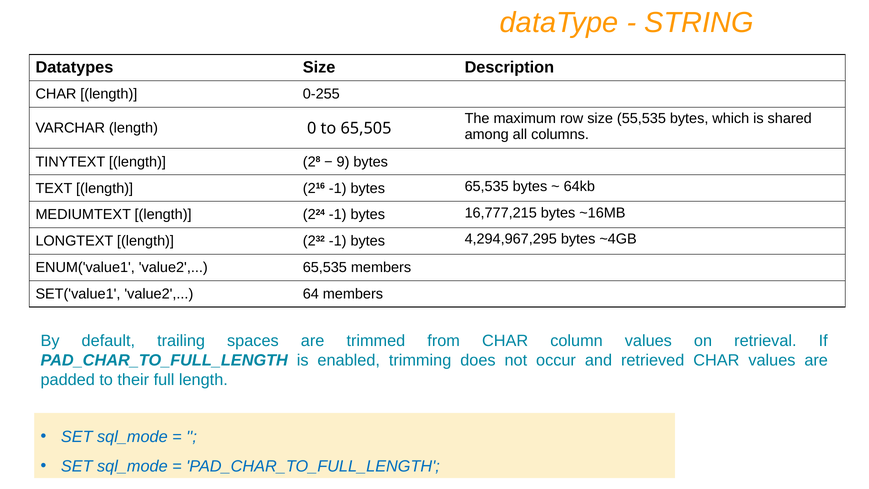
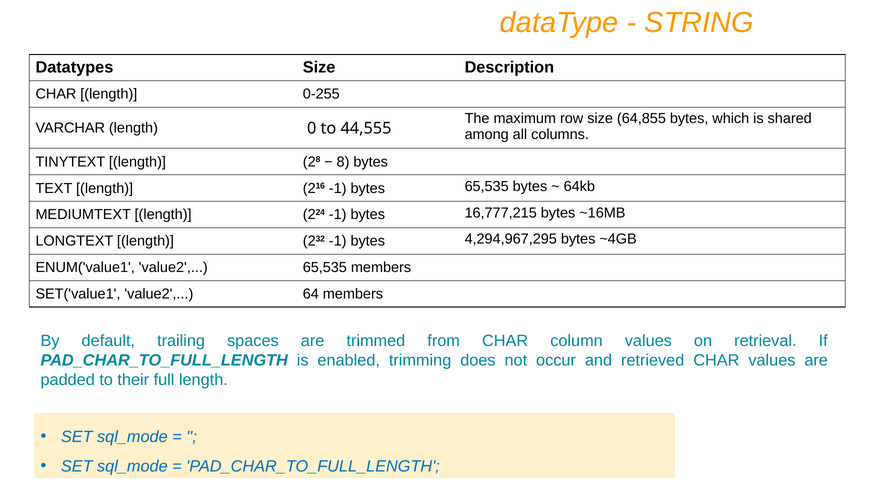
55,535: 55,535 -> 64,855 (641, 119)
65,505: 65,505 -> 44,555 (366, 129)
9: 9 -> 8 (343, 162)
